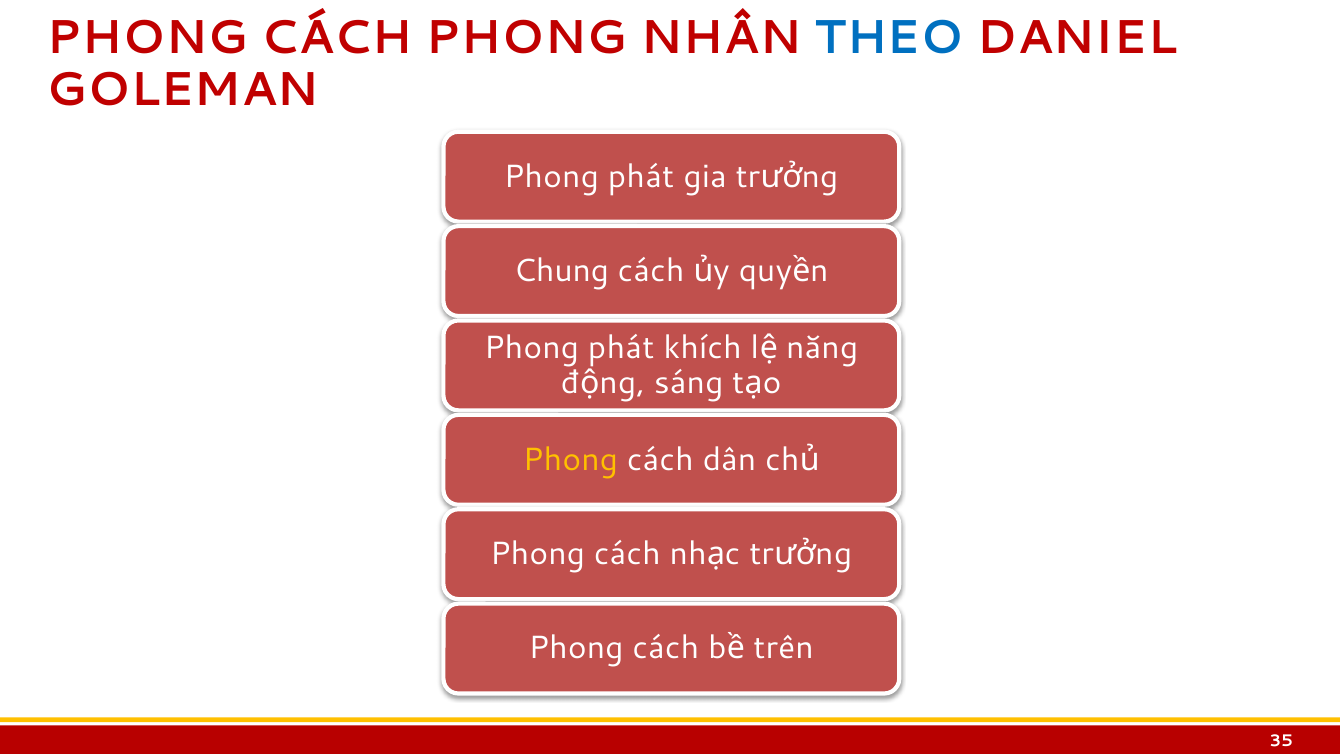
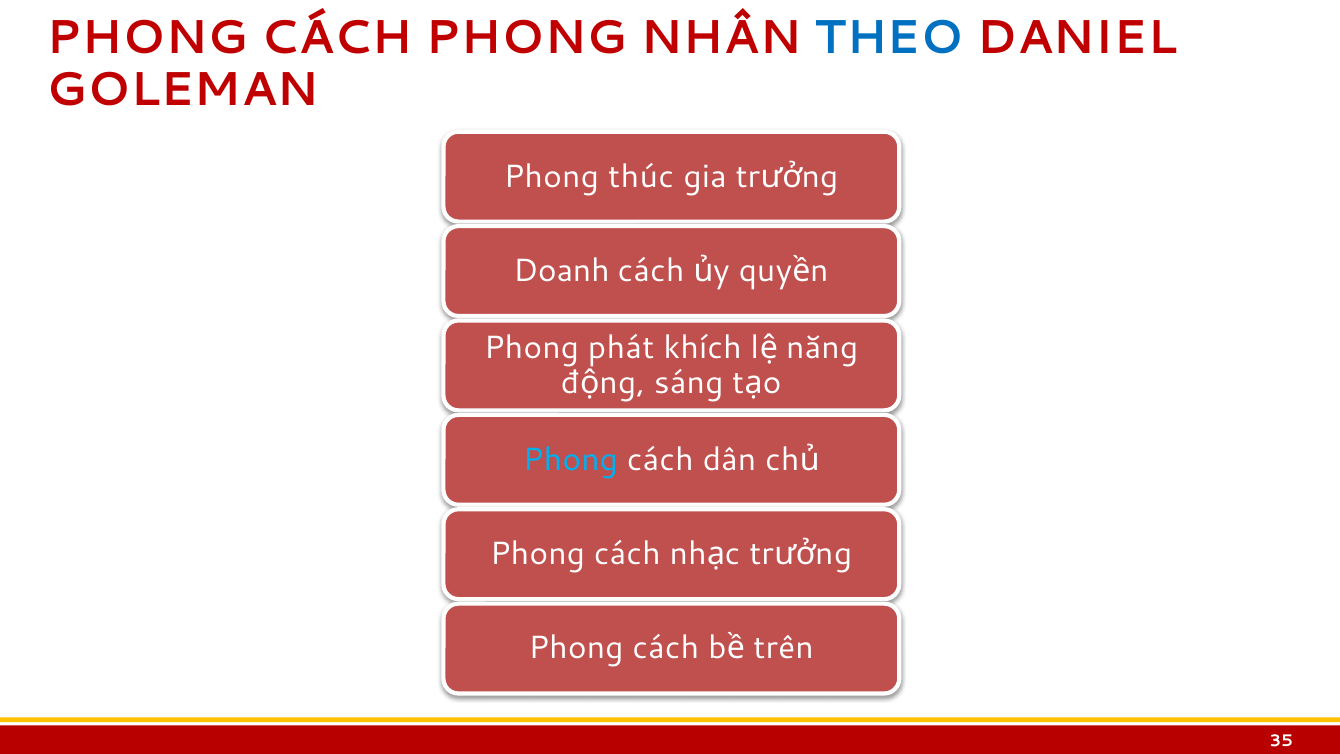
phát: phát -> thúc (641, 176)
Chung: Chung -> Doanh (561, 271)
Phong colour: yellow -> light blue (570, 459)
